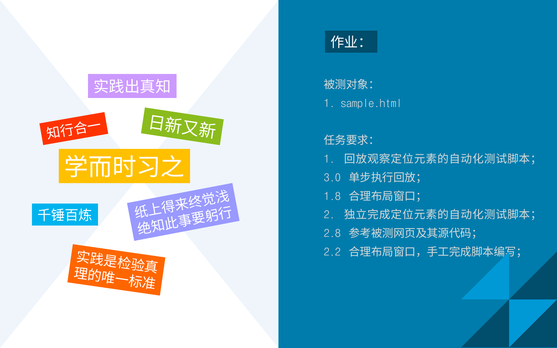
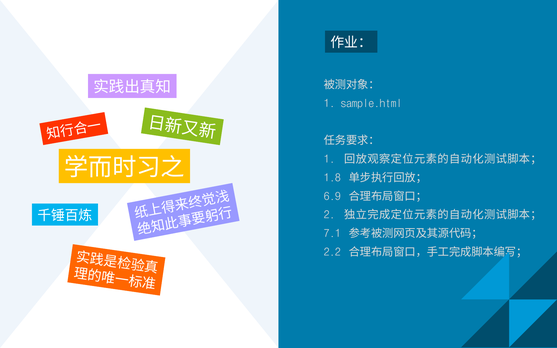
3.0: 3.0 -> 1.8 (332, 178)
1.8: 1.8 -> 6.9 (332, 196)
2.8: 2.8 -> 7.1 (332, 234)
